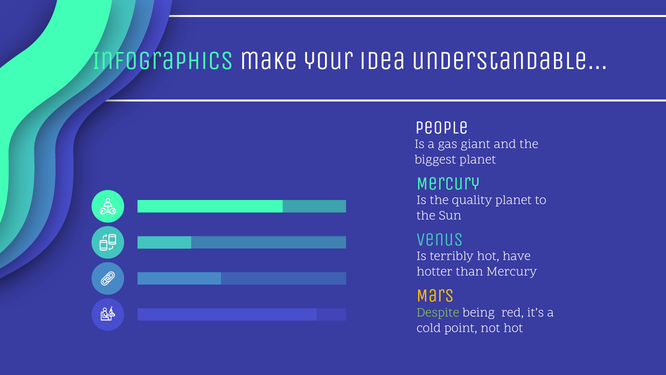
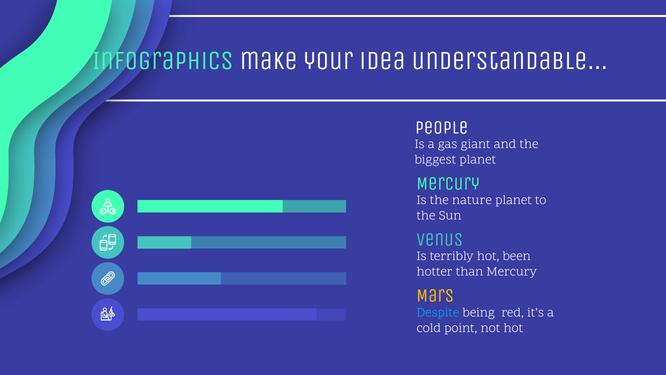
quality: quality -> nature (472, 200)
have: have -> been (517, 256)
Despite colour: light green -> light blue (438, 312)
